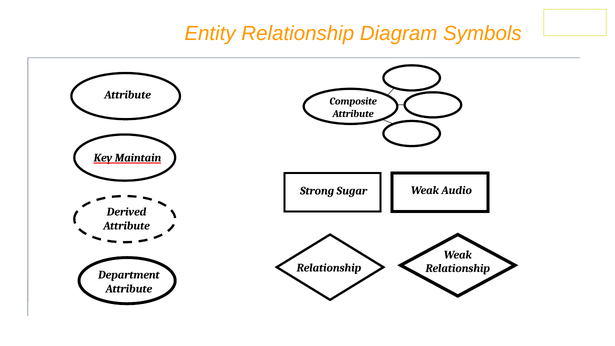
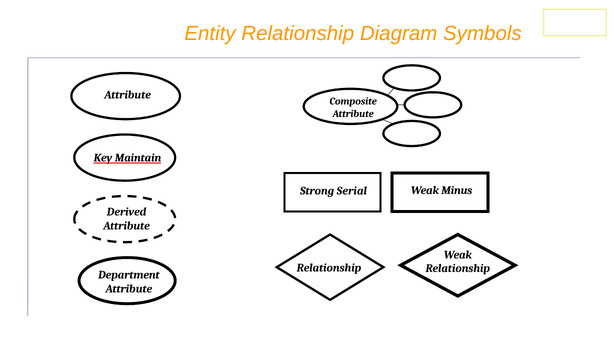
Audio: Audio -> Minus (457, 190)
Sugar: Sugar -> Serial (352, 191)
